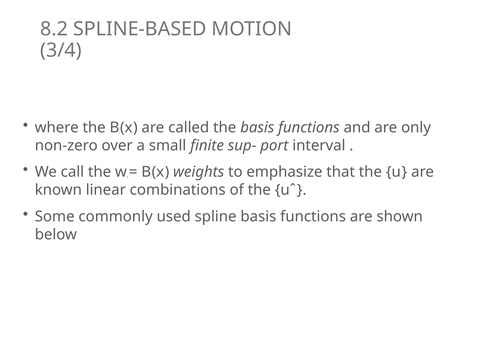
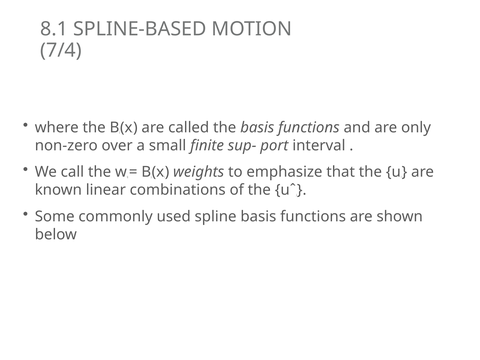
8.2: 8.2 -> 8.1 (54, 29)
3/4: 3/4 -> 7/4 (61, 50)
